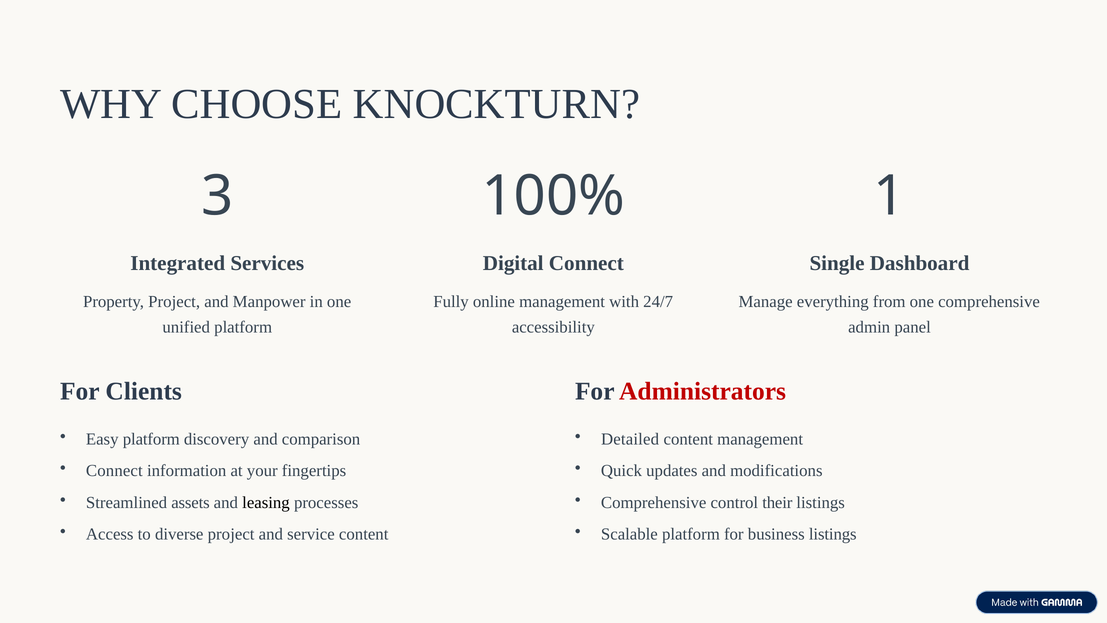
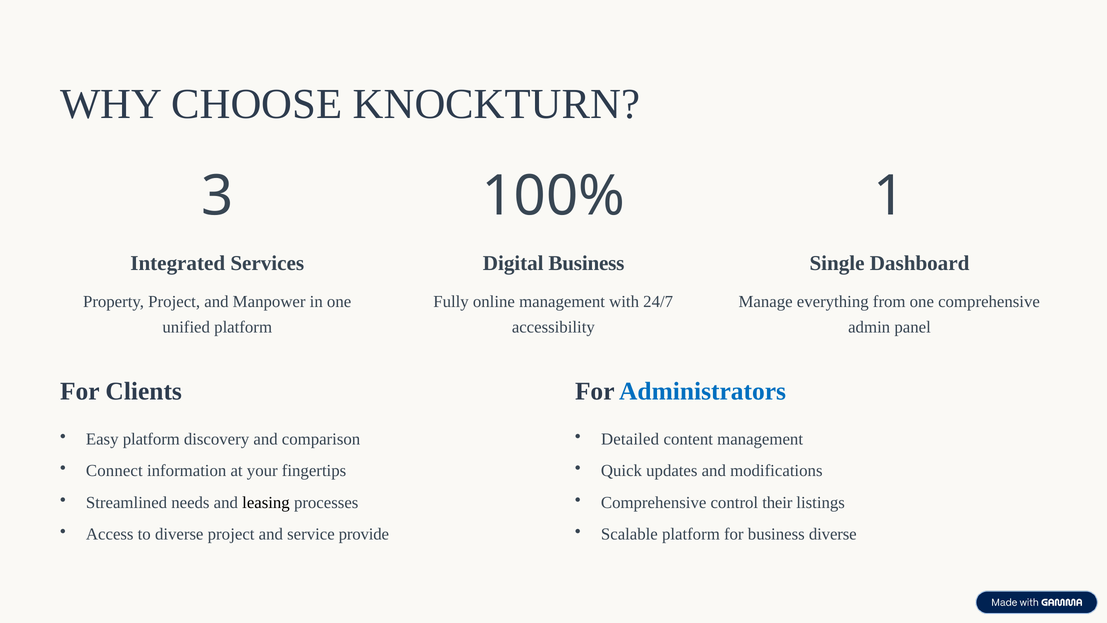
Digital Connect: Connect -> Business (586, 263)
Administrators colour: red -> blue (703, 391)
assets: assets -> needs (190, 502)
service content: content -> provide (364, 534)
business listings: listings -> diverse (833, 534)
